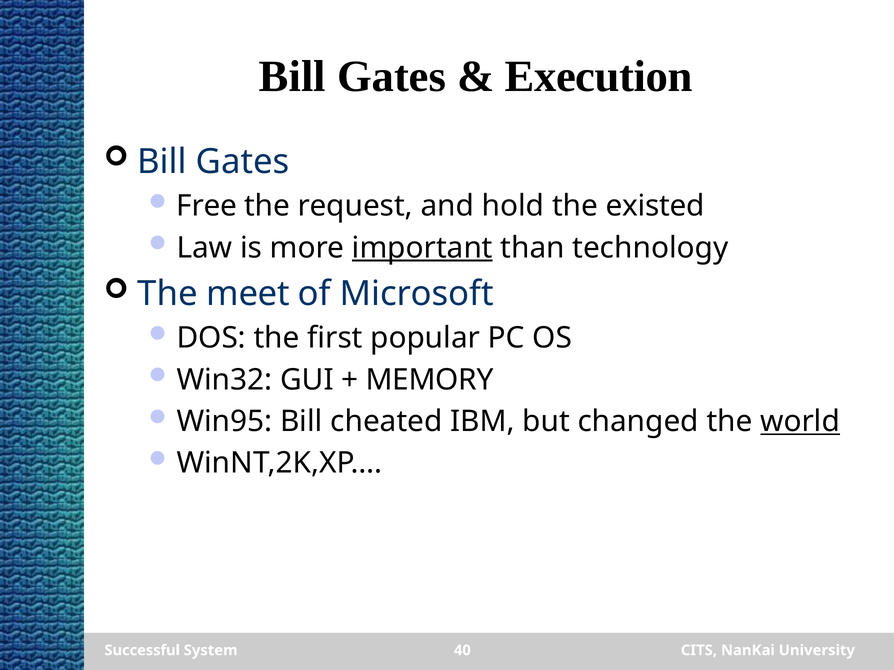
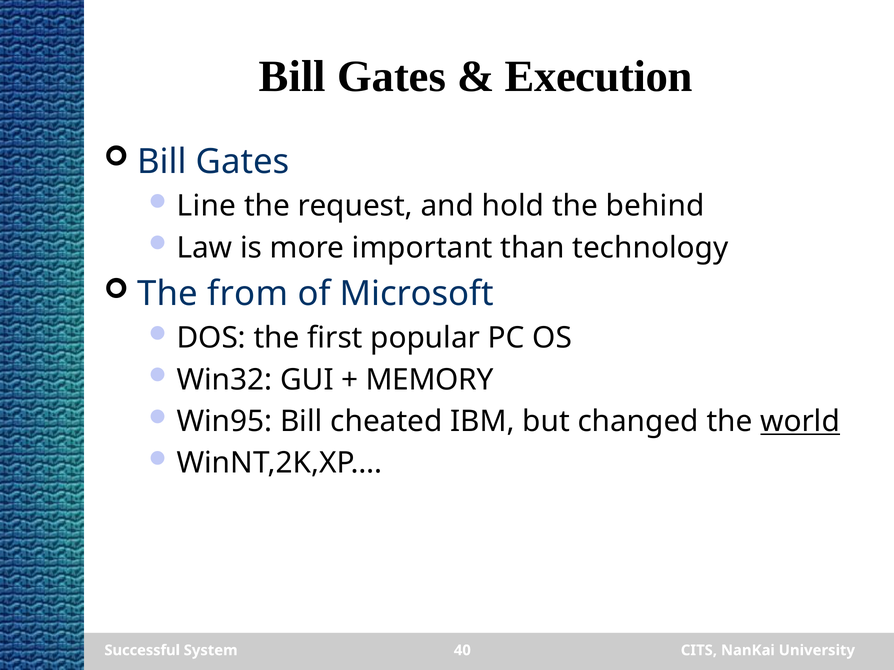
Free: Free -> Line (206, 206)
existed: existed -> behind (655, 206)
important underline: present -> none (422, 248)
meet: meet -> from (248, 294)
